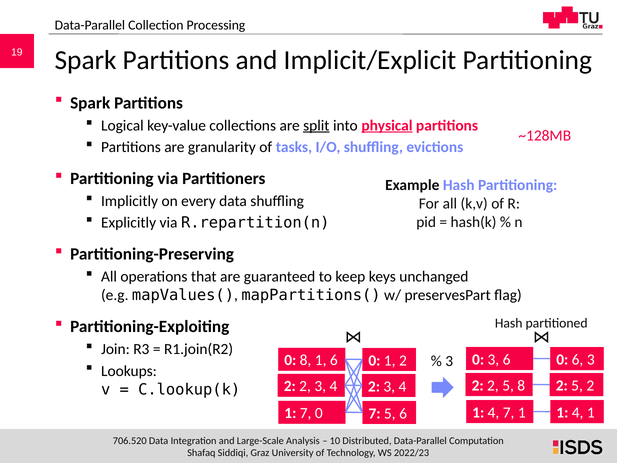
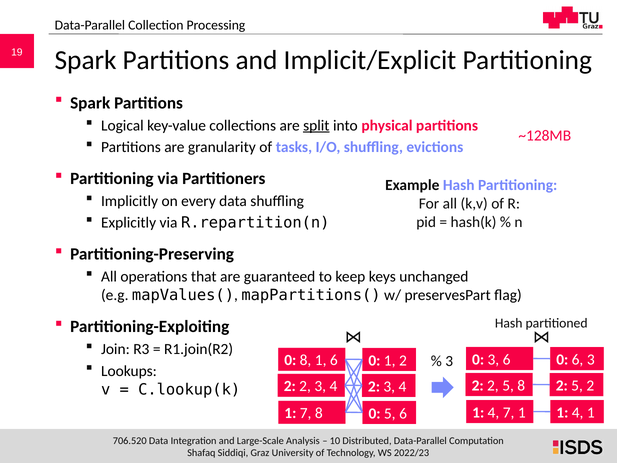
physical underline: present -> none (387, 126)
7 0: 0 -> 8 (319, 413)
7: 7 -> 0 (375, 413)
